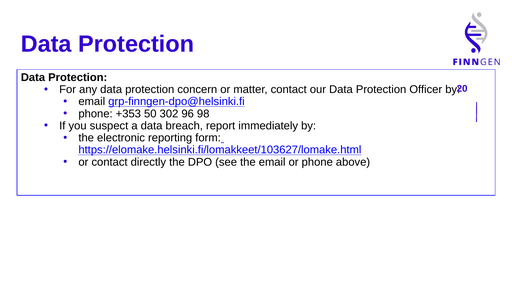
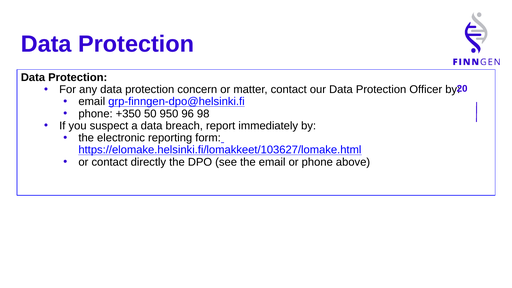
+353: +353 -> +350 (128, 114)
302: 302 -> 950 (169, 114)
